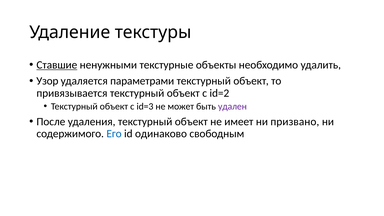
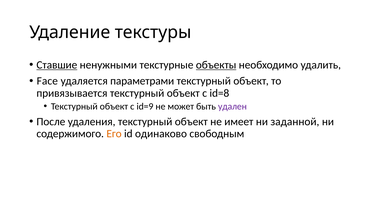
объекты underline: none -> present (216, 65)
Узор: Узор -> Face (47, 81)
id=2: id=2 -> id=8 (219, 93)
id=3: id=3 -> id=9 (145, 106)
призвано: призвано -> заданной (295, 122)
Его colour: blue -> orange (114, 134)
